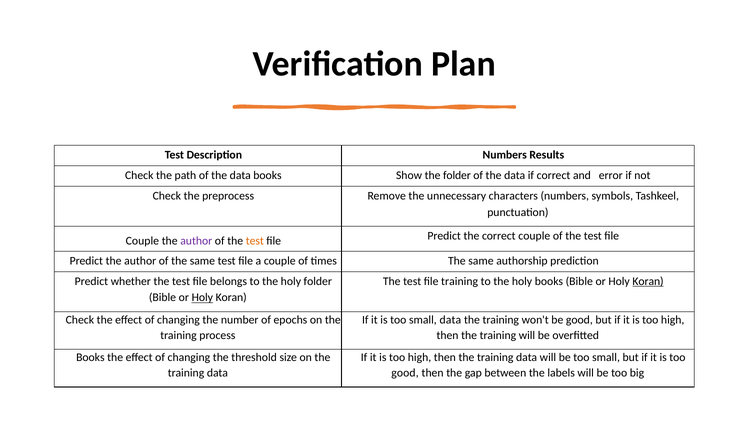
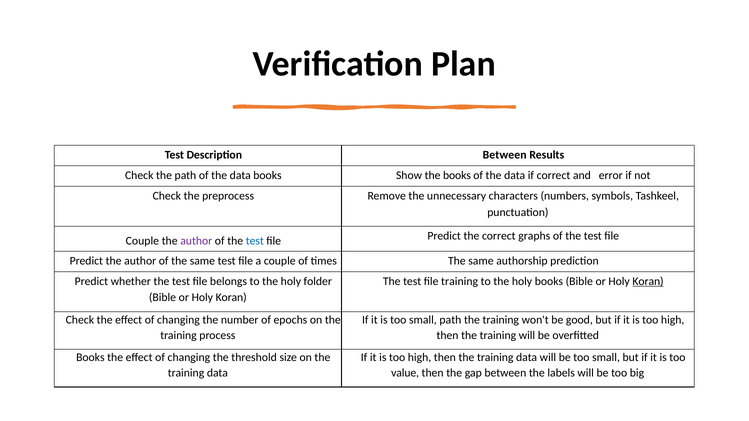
Description Numbers: Numbers -> Between (505, 155)
the folder: folder -> books (457, 175)
test colour: orange -> blue (255, 241)
correct couple: couple -> graphs (534, 236)
Holy underline: present -> none (202, 298)
small data: data -> path (450, 320)
good: good -> value (405, 373)
